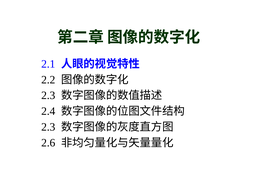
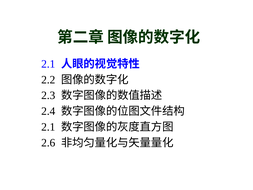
2.3: 2.3 -> 2.1 (48, 127)
